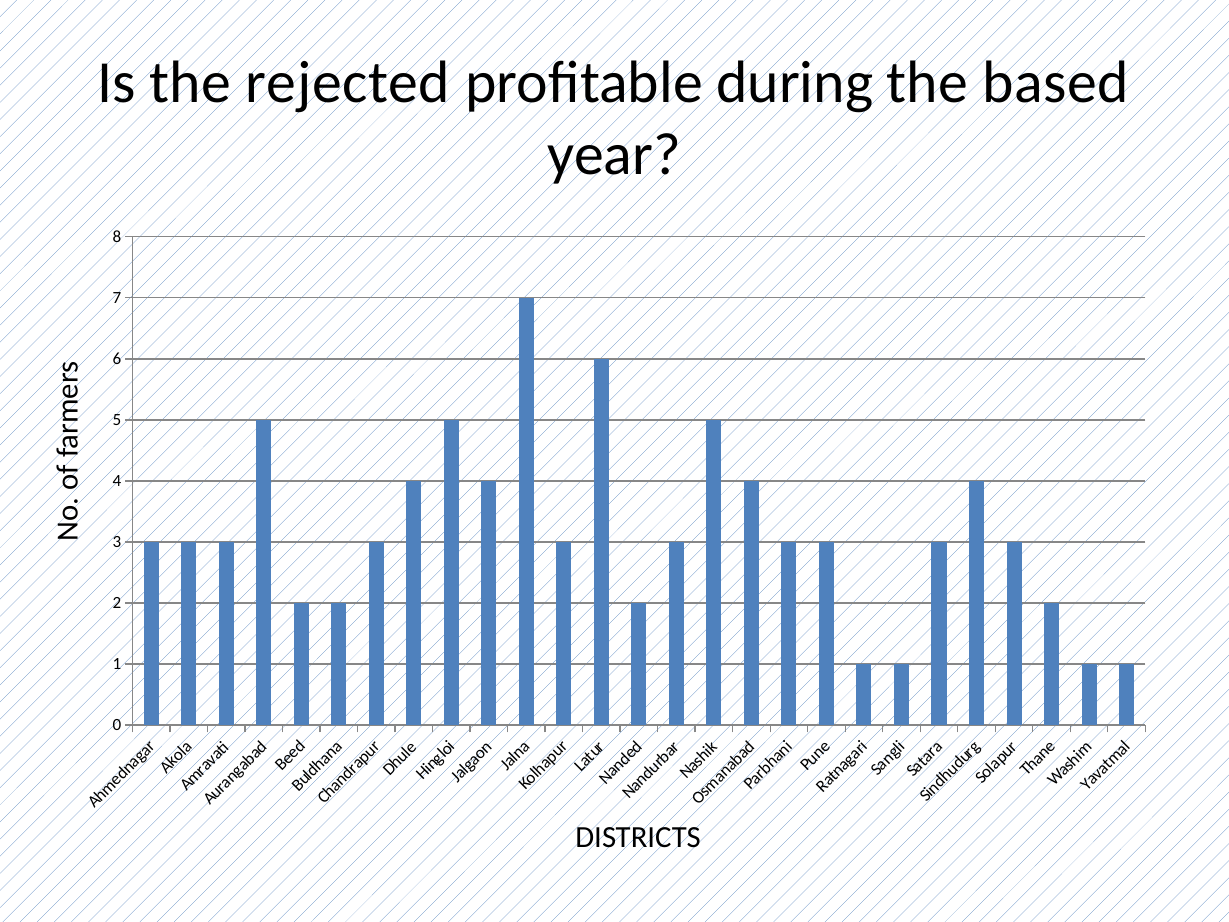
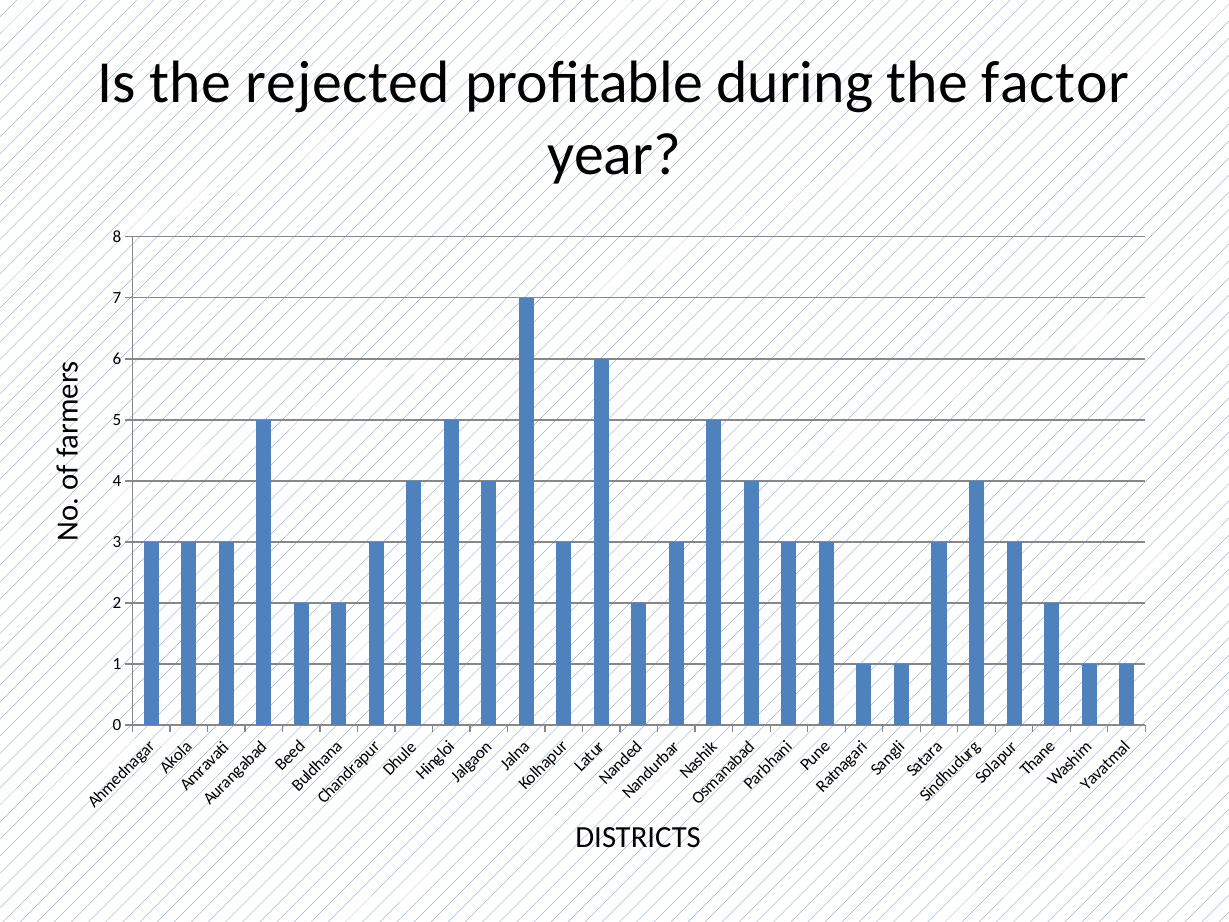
based: based -> factor (1056, 83)
